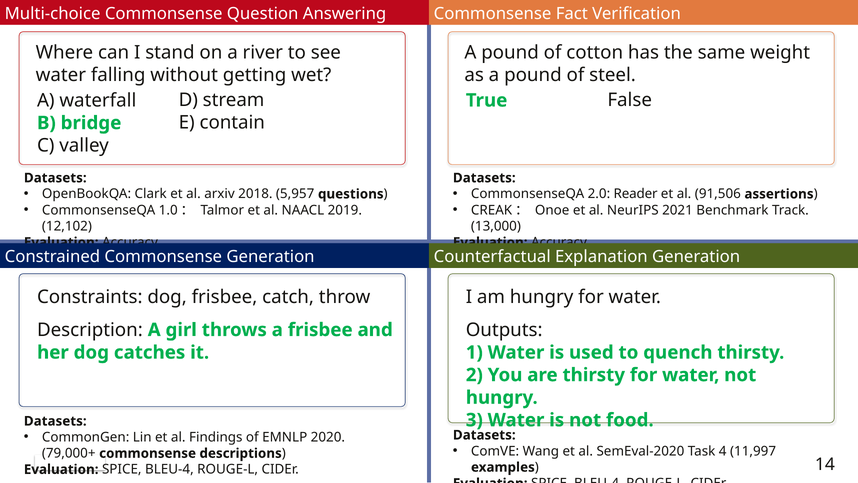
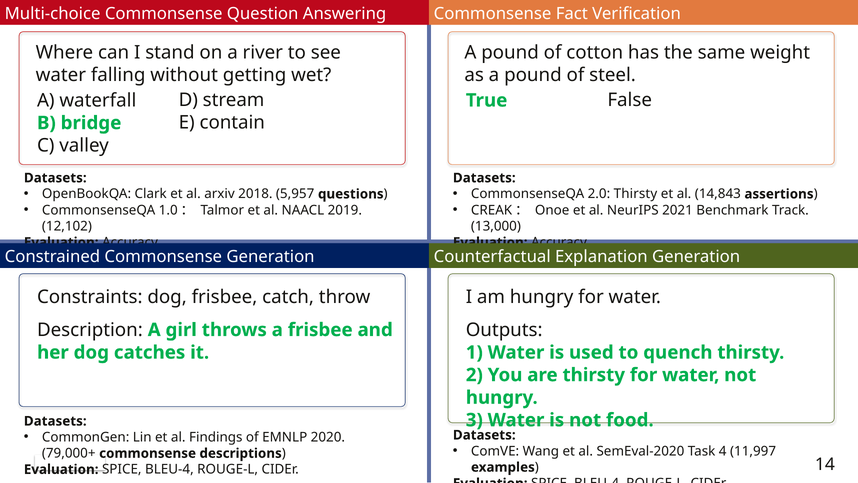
2.0 Reader: Reader -> Thirsty (635, 194)
91,506: 91,506 -> 14,843 (718, 194)
